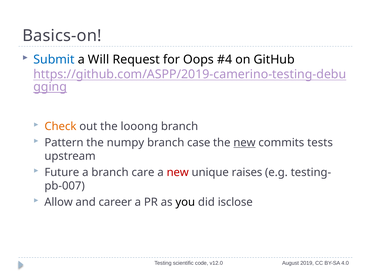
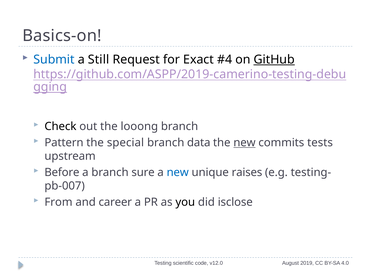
Will: Will -> Still (99, 60)
Oops: Oops -> Exact (198, 60)
GitHub underline: none -> present (274, 60)
Check colour: orange -> black (60, 127)
numpy: numpy -> special (125, 143)
case: case -> data (199, 143)
Future: Future -> Before (62, 173)
care: care -> sure (143, 173)
new colour: red -> blue (178, 173)
Allow: Allow -> From (58, 202)
